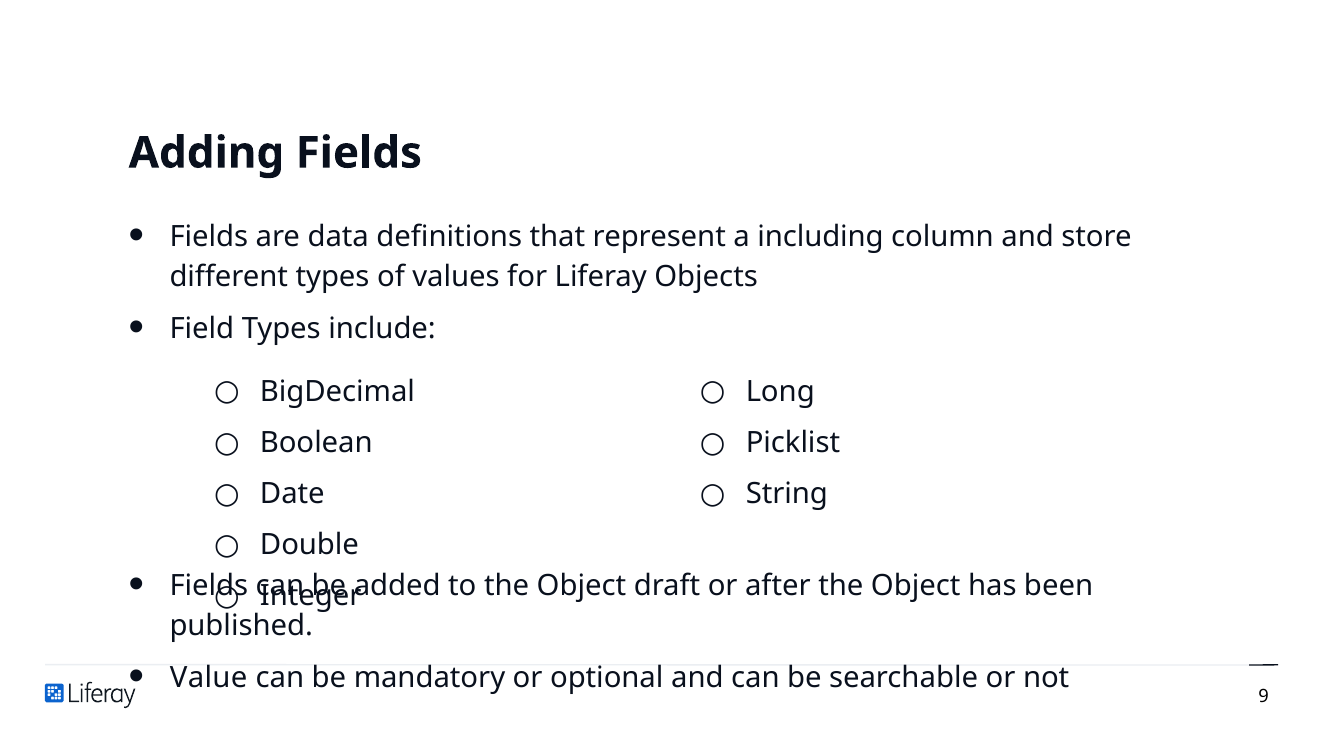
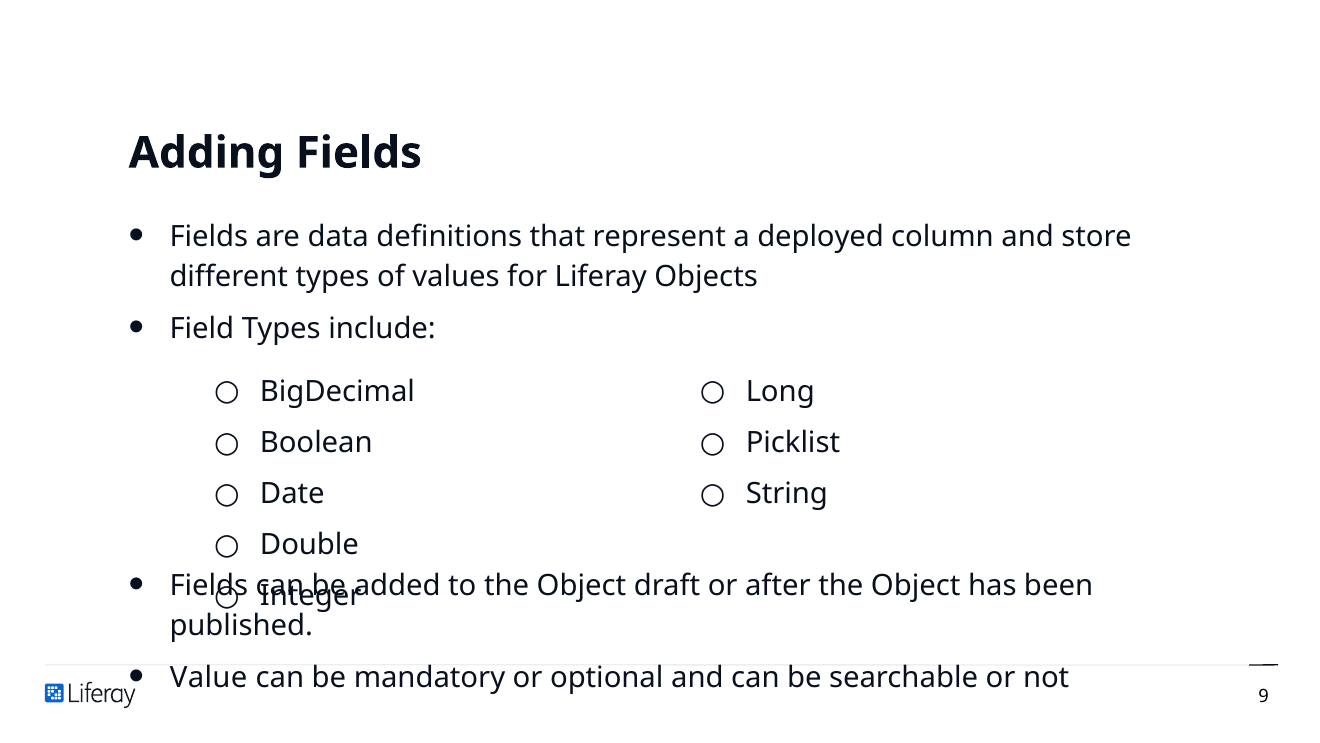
including: including -> deployed (821, 236)
